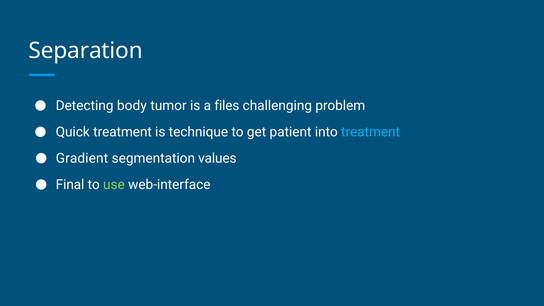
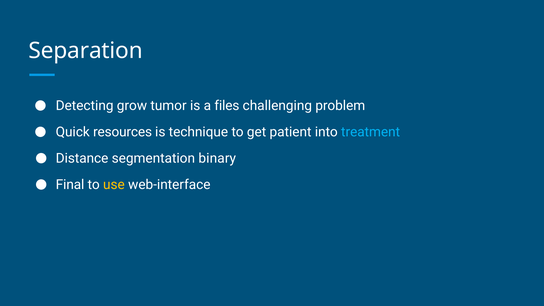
body: body -> grow (132, 106)
Quick treatment: treatment -> resources (123, 132)
Gradient: Gradient -> Distance (82, 158)
values: values -> binary (217, 158)
use colour: light green -> yellow (114, 185)
